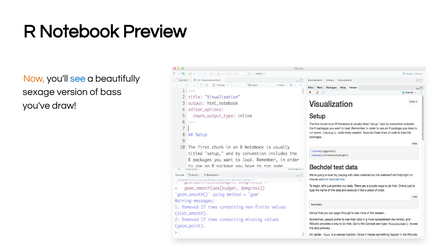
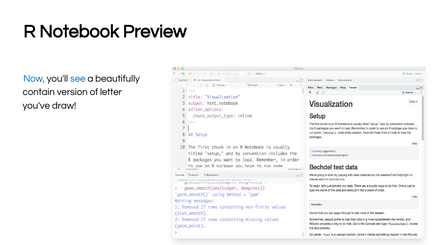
Now colour: orange -> blue (34, 78)
sexage: sexage -> contain (39, 92)
bass: bass -> letter (111, 92)
